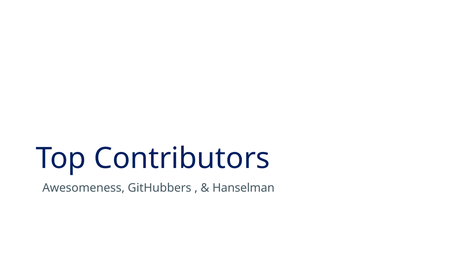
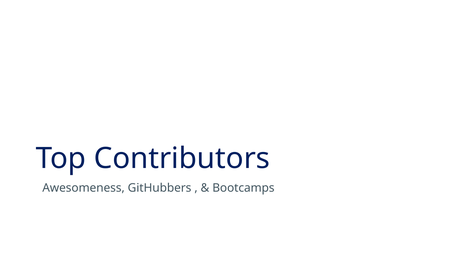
Hanselman: Hanselman -> Bootcamps (243, 188)
